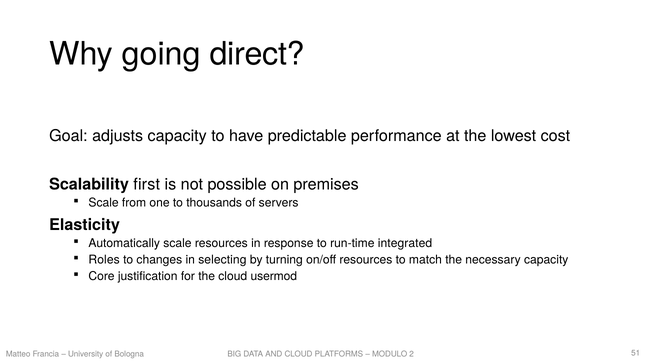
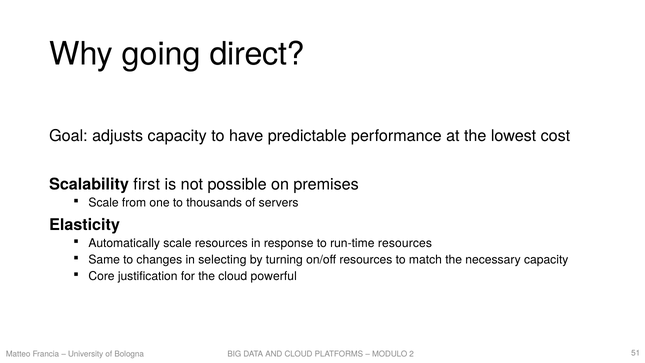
run-time integrated: integrated -> resources (405, 243)
Roles: Roles -> Same (104, 260)
usermod: usermod -> powerful (274, 276)
